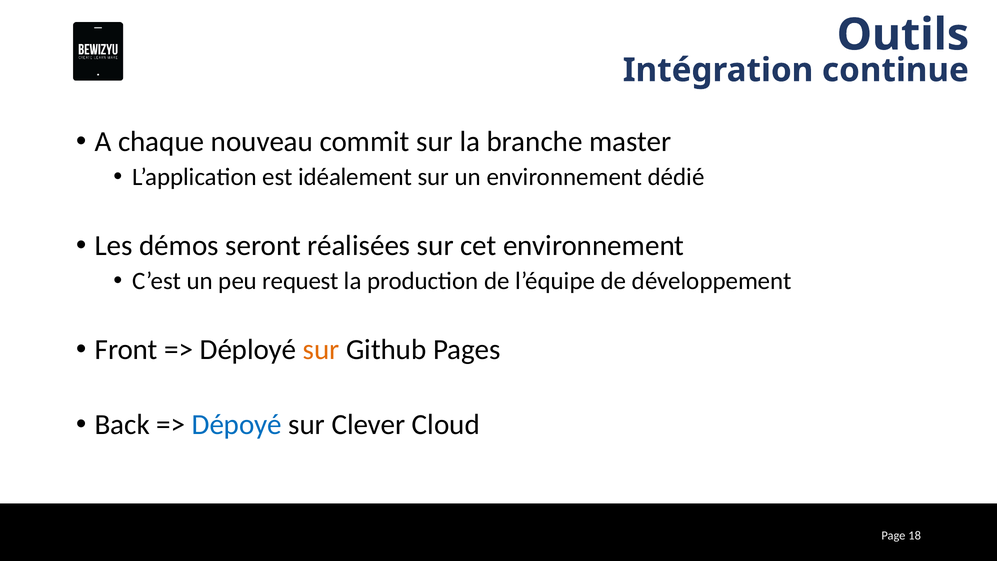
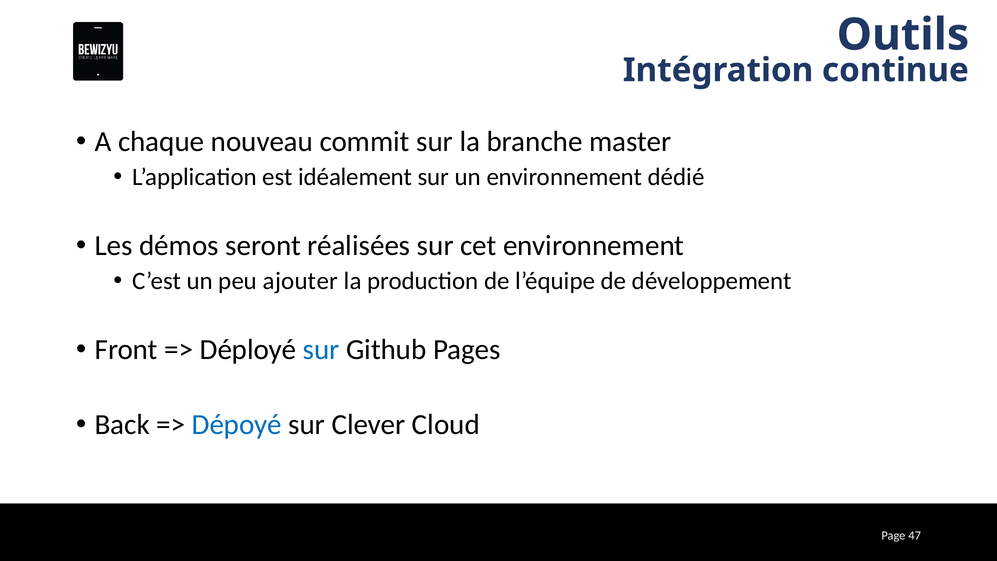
request: request -> ajouter (300, 281)
sur colour: orange -> blue (321, 350)
18: 18 -> 47 (915, 535)
